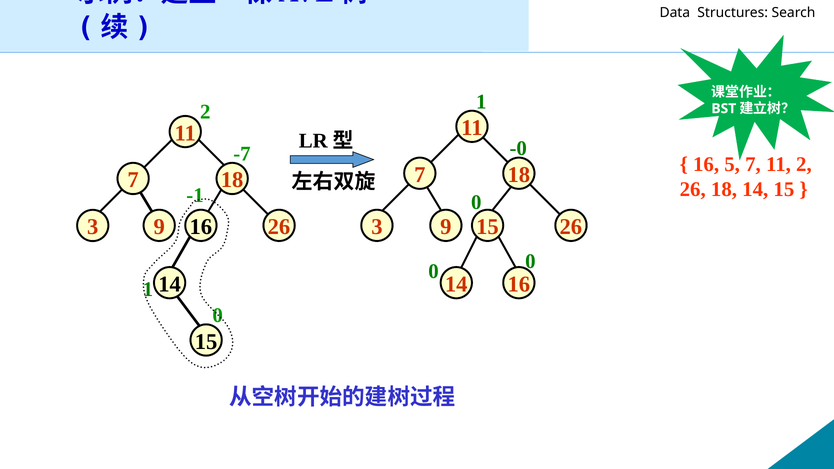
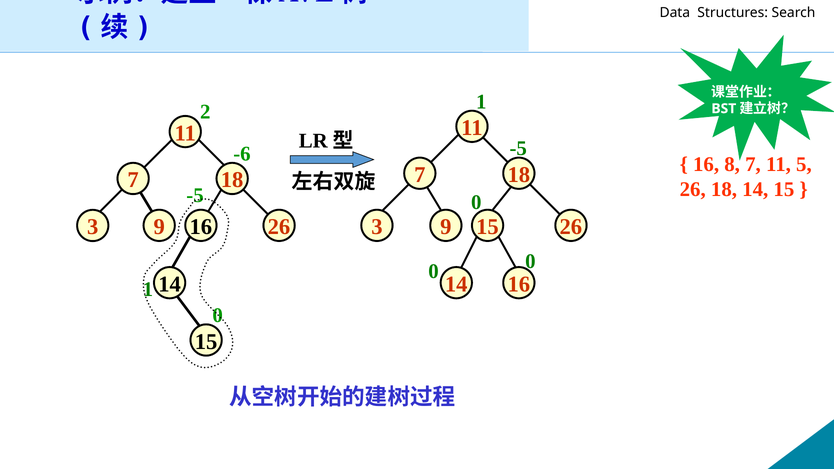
-0: -0 -> -5 (518, 149)
-7: -7 -> -6 (242, 154)
5: 5 -> 8 (732, 164)
11 2: 2 -> 5 (804, 164)
-1: -1 -> -5 (195, 196)
